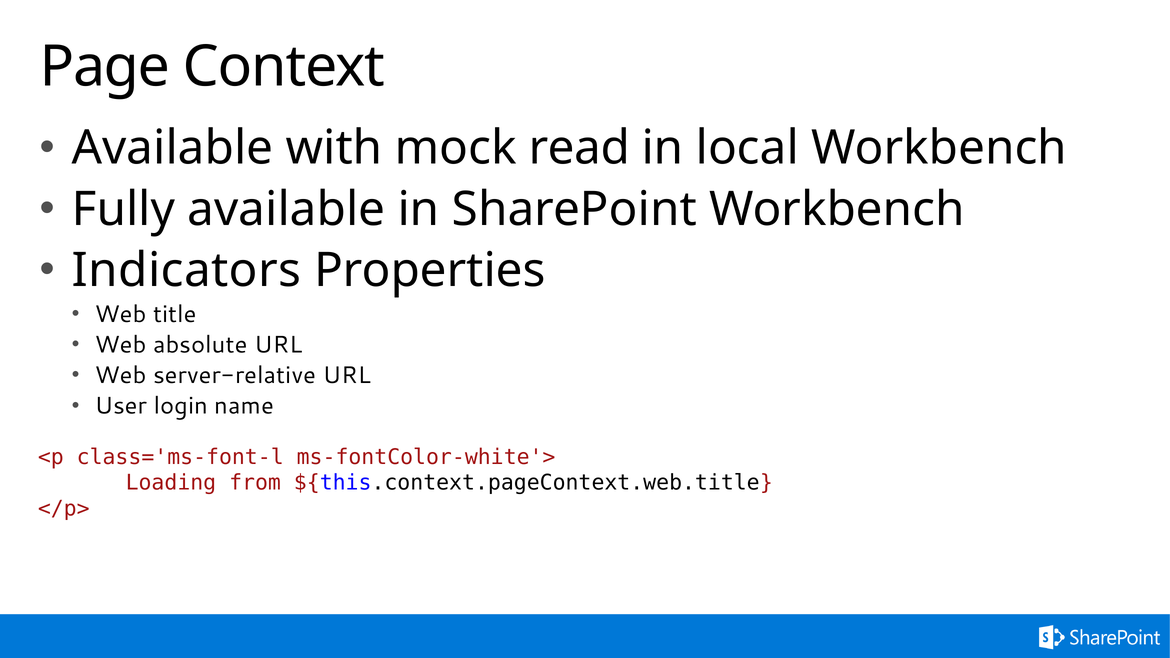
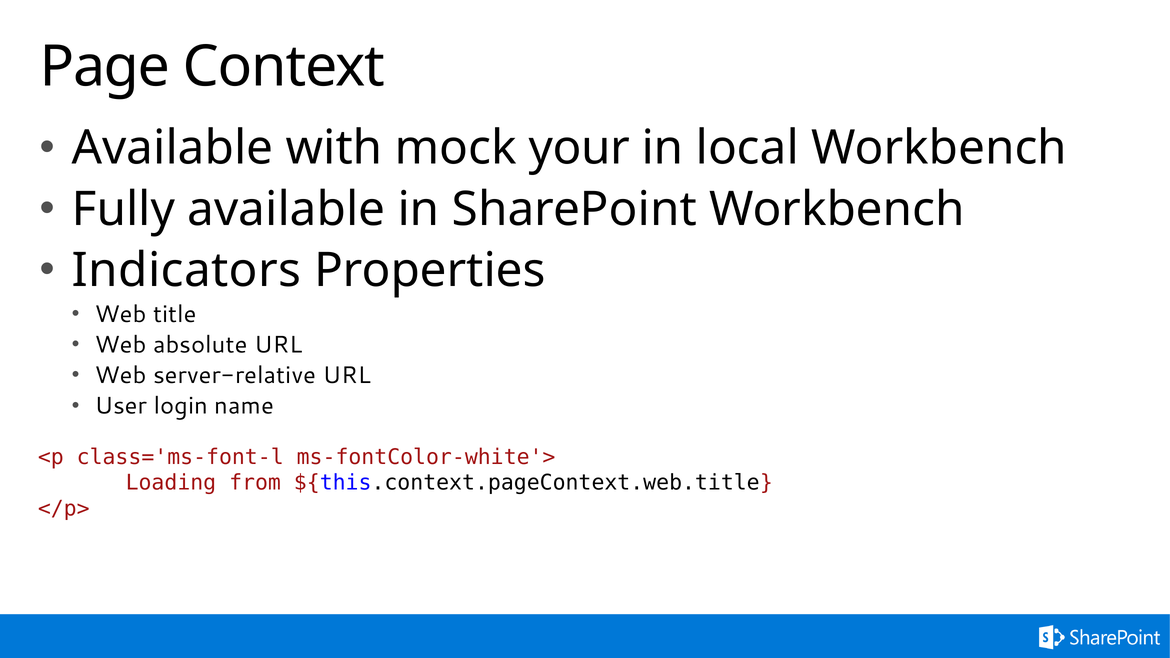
read: read -> your (579, 148)
